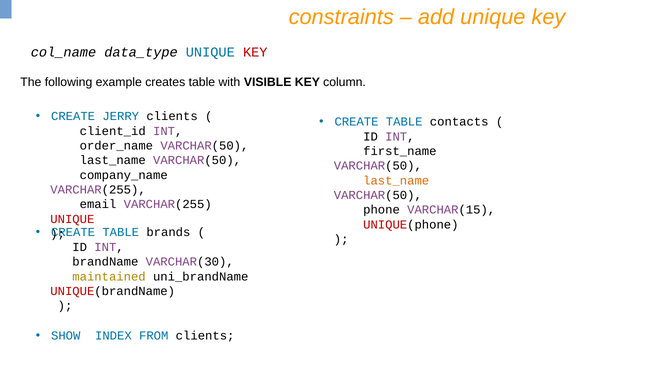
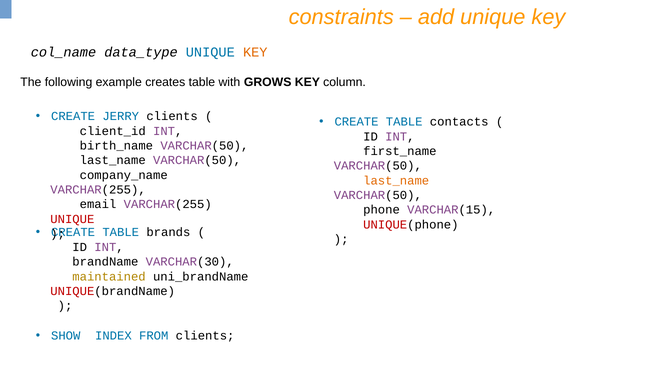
KEY colour: red -> orange (255, 52)
VISIBLE: VISIBLE -> GROWS (268, 82)
order_name: order_name -> birth_name (116, 146)
